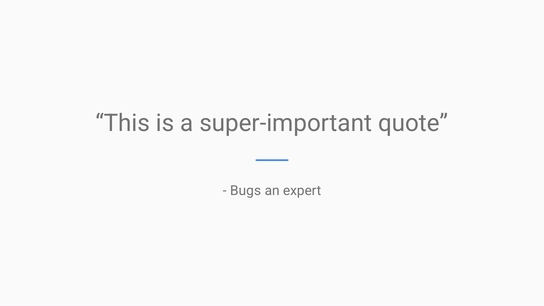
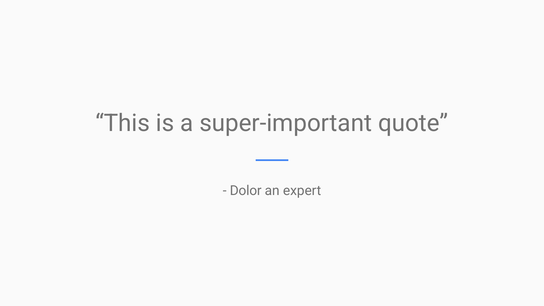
Bugs: Bugs -> Dolor (246, 191)
